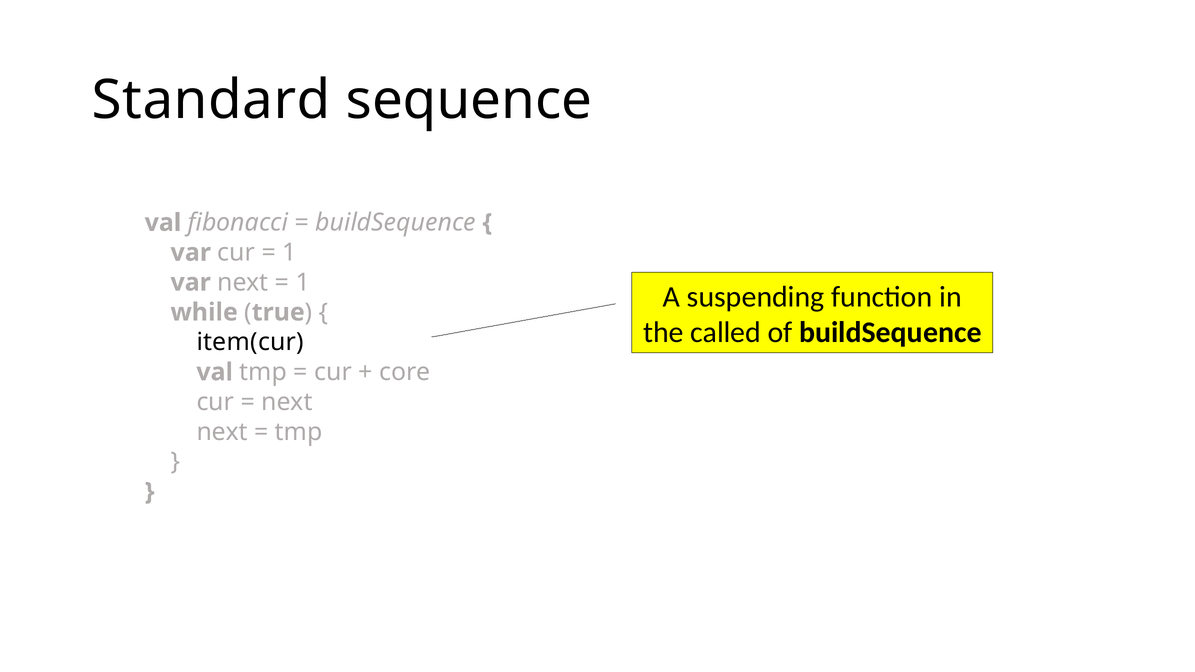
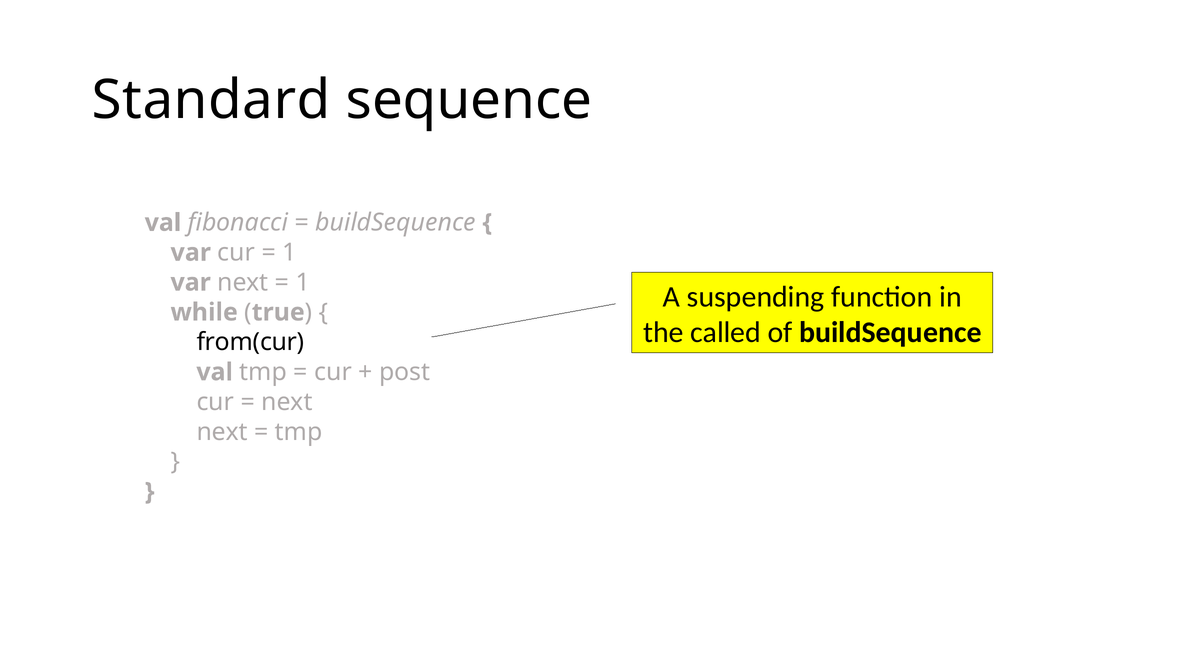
item(cur: item(cur -> from(cur (250, 342)
core: core -> post (405, 372)
